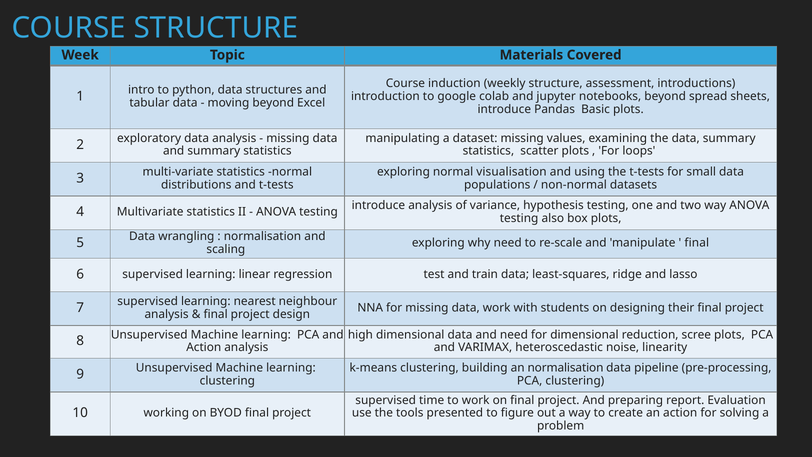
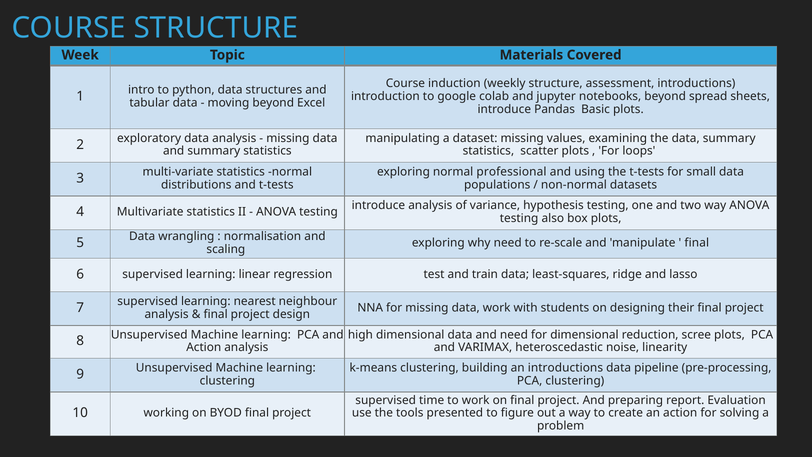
visualisation: visualisation -> professional (511, 172)
an normalisation: normalisation -> introductions (565, 368)
